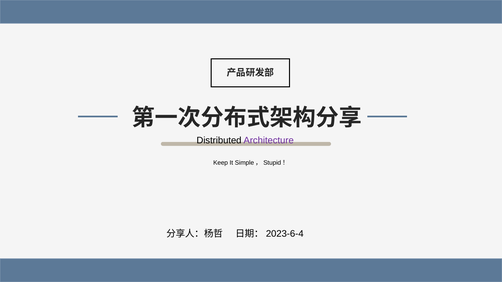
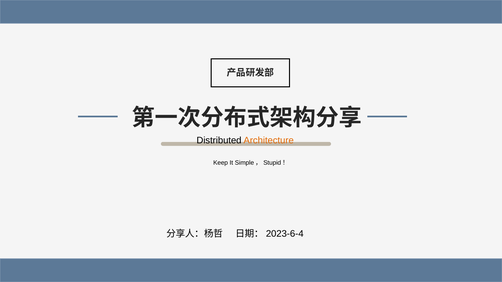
Architecture colour: purple -> orange (269, 141)
